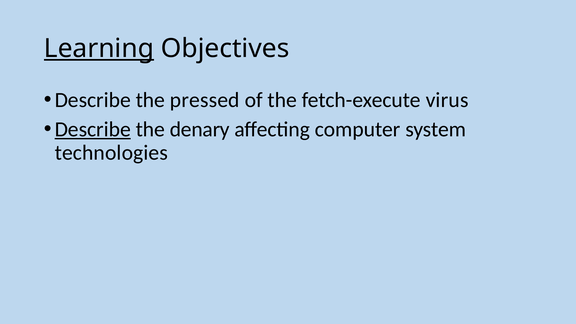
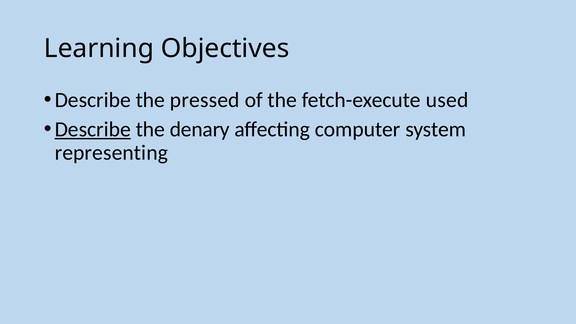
Learning underline: present -> none (99, 48)
virus: virus -> used (447, 100)
technologies: technologies -> representing (111, 153)
